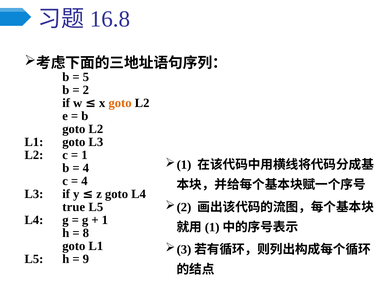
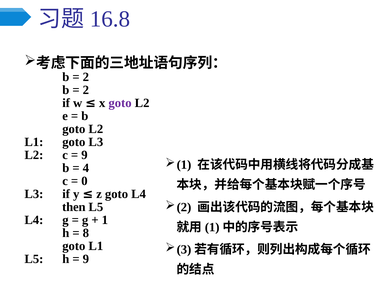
5: 5 -> 2 (86, 77)
goto colour: orange -> purple (120, 103)
1: 1 -> 9 (84, 155)
4: 4 -> 0 (84, 181)
true: true -> then (74, 207)
